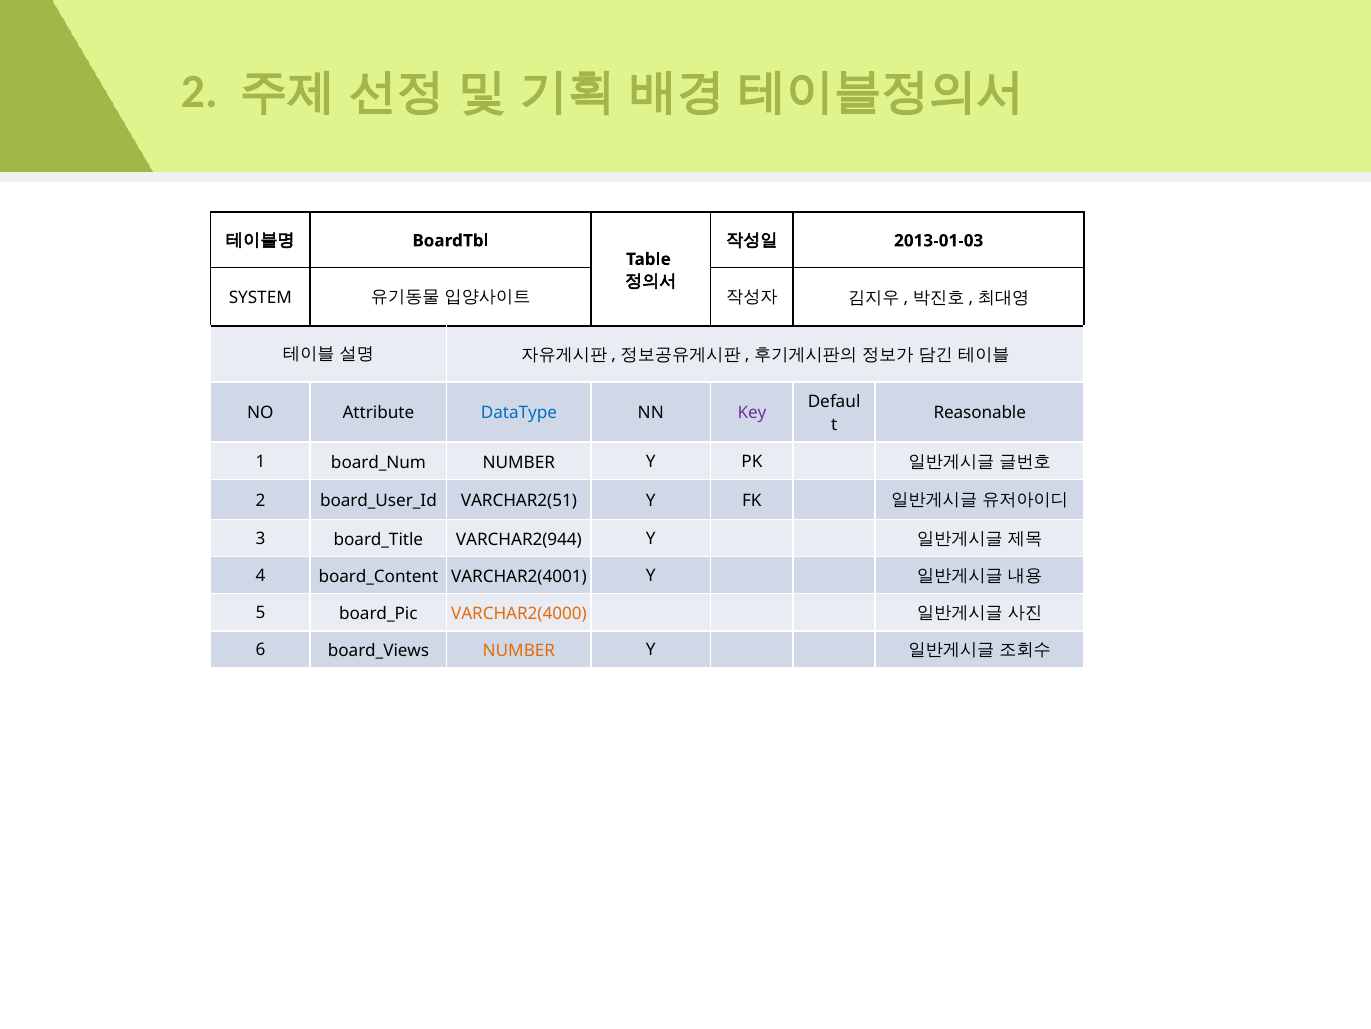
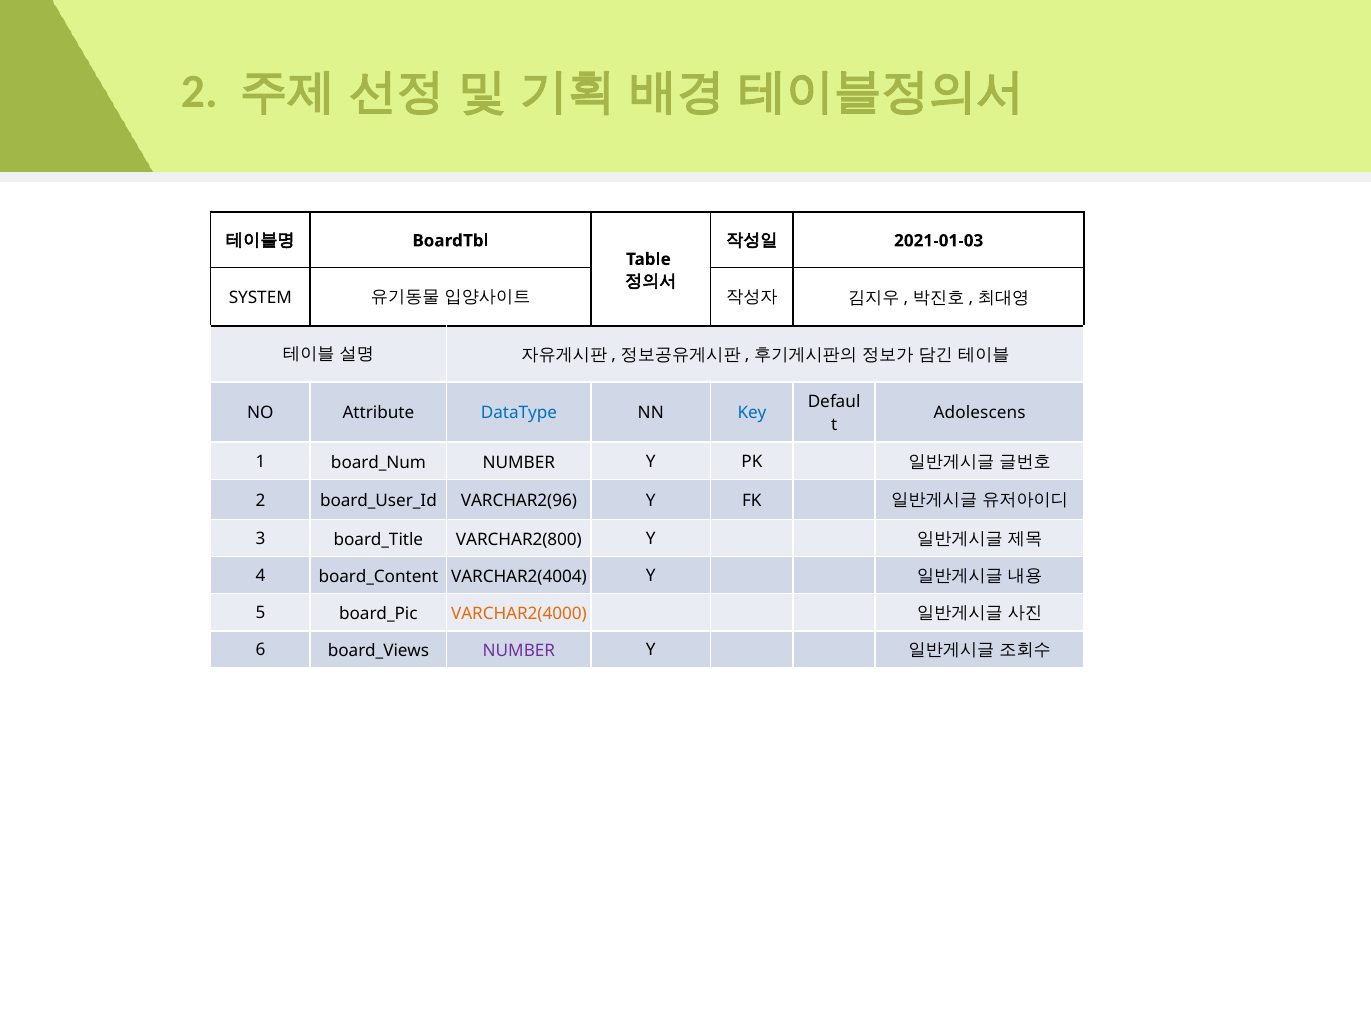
2013-01-03: 2013-01-03 -> 2021-01-03 (939, 241)
Key colour: purple -> blue (752, 413)
Reasonable: Reasonable -> Adolescens (980, 413)
VARCHAR2(51: VARCHAR2(51 -> VARCHAR2(96 (519, 501)
VARCHAR2(944: VARCHAR2(944 -> VARCHAR2(800 (519, 539)
VARCHAR2(4001: VARCHAR2(4001 -> VARCHAR2(4004 (519, 576)
NUMBER colour: orange -> purple (519, 651)
